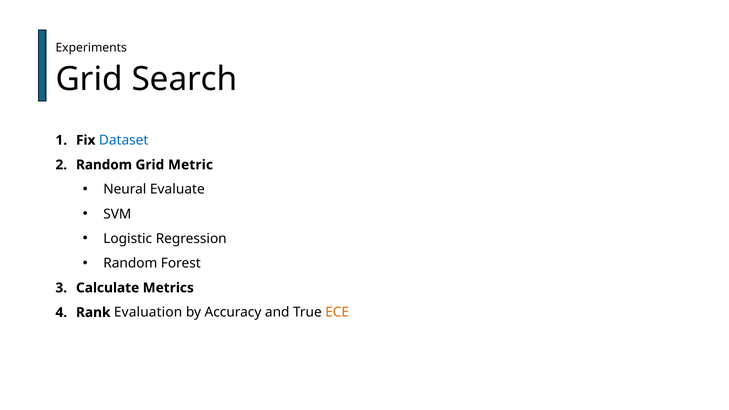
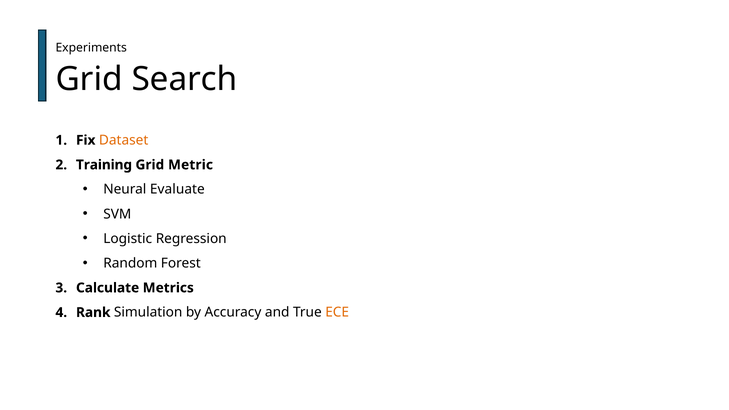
Dataset colour: blue -> orange (124, 140)
Random: Random -> Training (104, 165)
Evaluation: Evaluation -> Simulation (148, 312)
